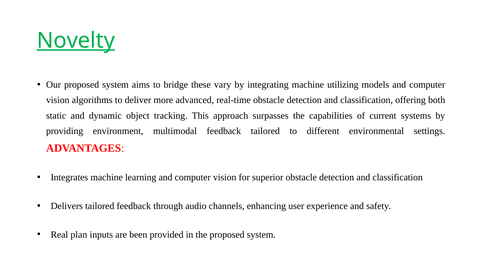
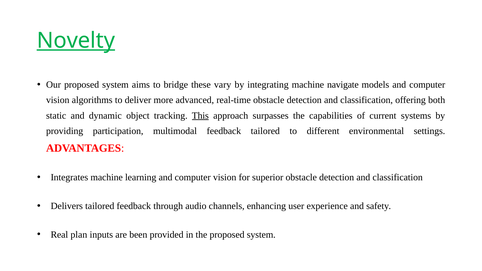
utilizing: utilizing -> navigate (343, 85)
This underline: none -> present (200, 116)
environment: environment -> participation (118, 131)
